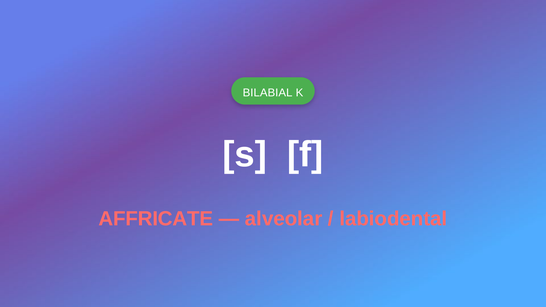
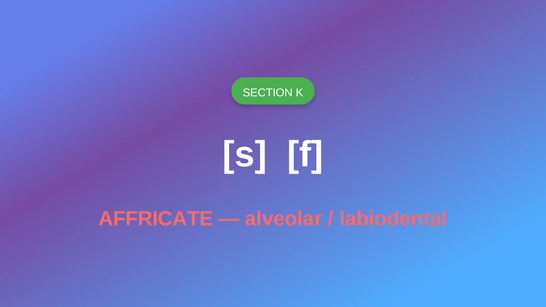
BILABIAL: BILABIAL -> SECTION (268, 93)
